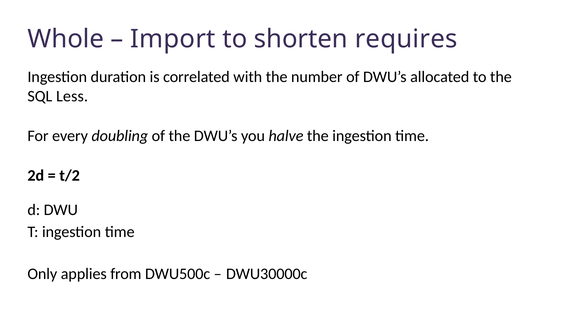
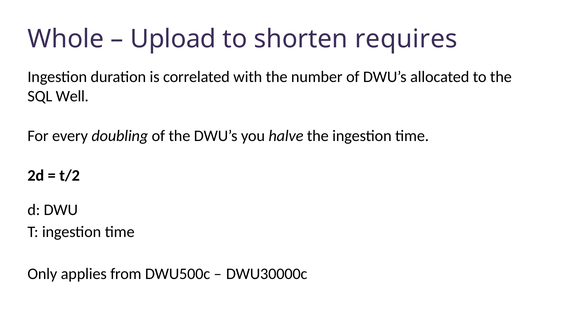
Import: Import -> Upload (173, 39)
Less: Less -> Well (72, 96)
